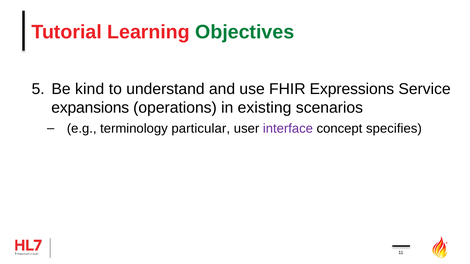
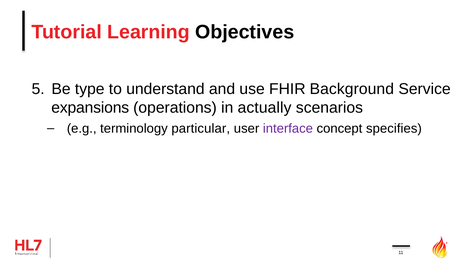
Objectives colour: green -> black (245, 32)
kind: kind -> type (90, 89)
Expressions: Expressions -> Background (352, 89)
existing: existing -> actually (265, 108)
